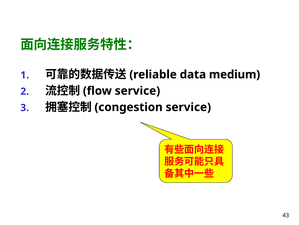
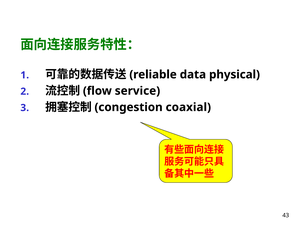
medium: medium -> physical (235, 74)
service: service -> coaxial (188, 107)
